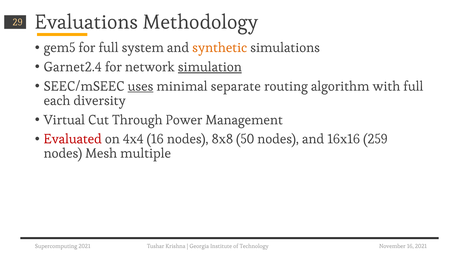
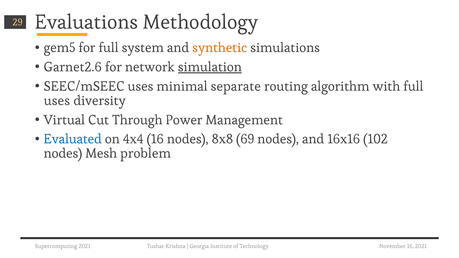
Garnet2.4: Garnet2.4 -> Garnet2.6 (73, 67)
uses underline: present -> none (141, 86)
each: each -> uses (57, 101)
Evaluated colour: red -> blue (73, 139)
50: 50 -> 69 (245, 139)
259: 259 -> 102 (375, 139)
multiple: multiple -> problem (146, 154)
